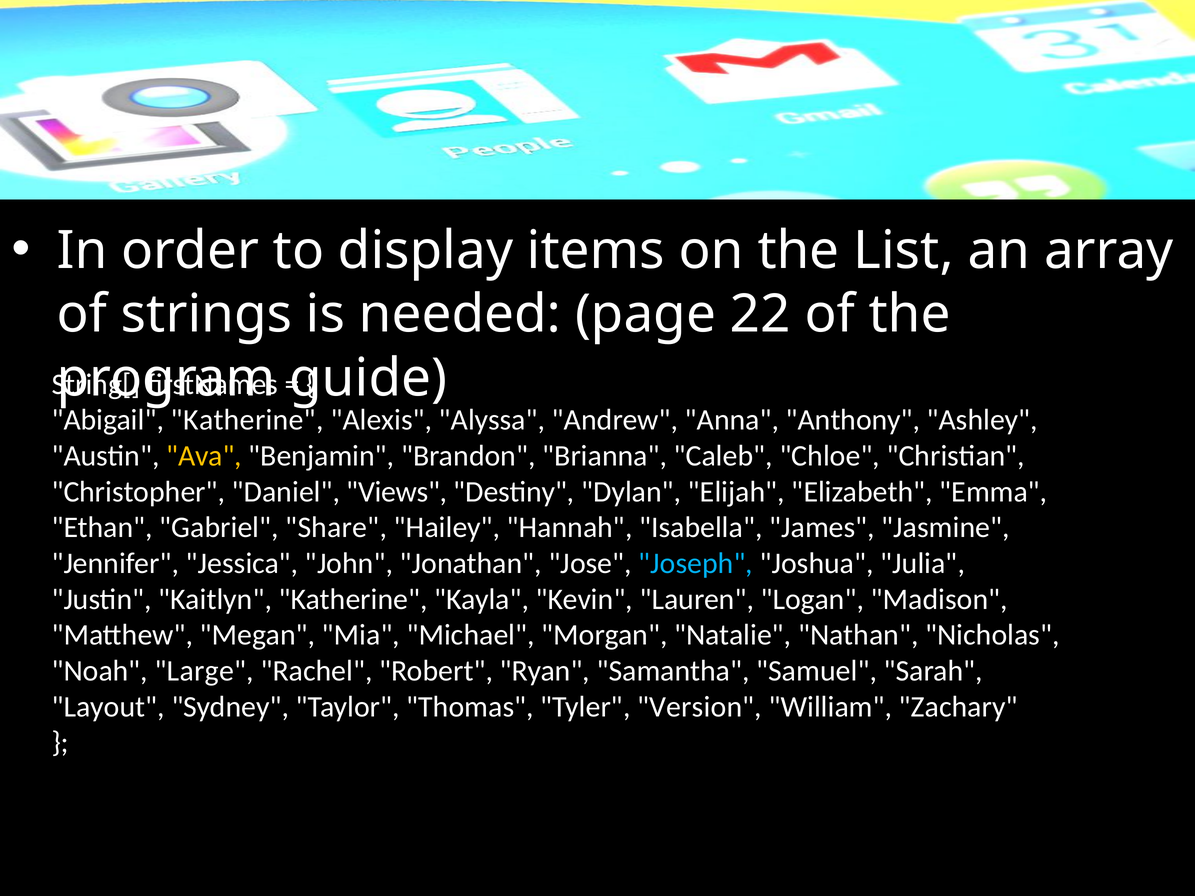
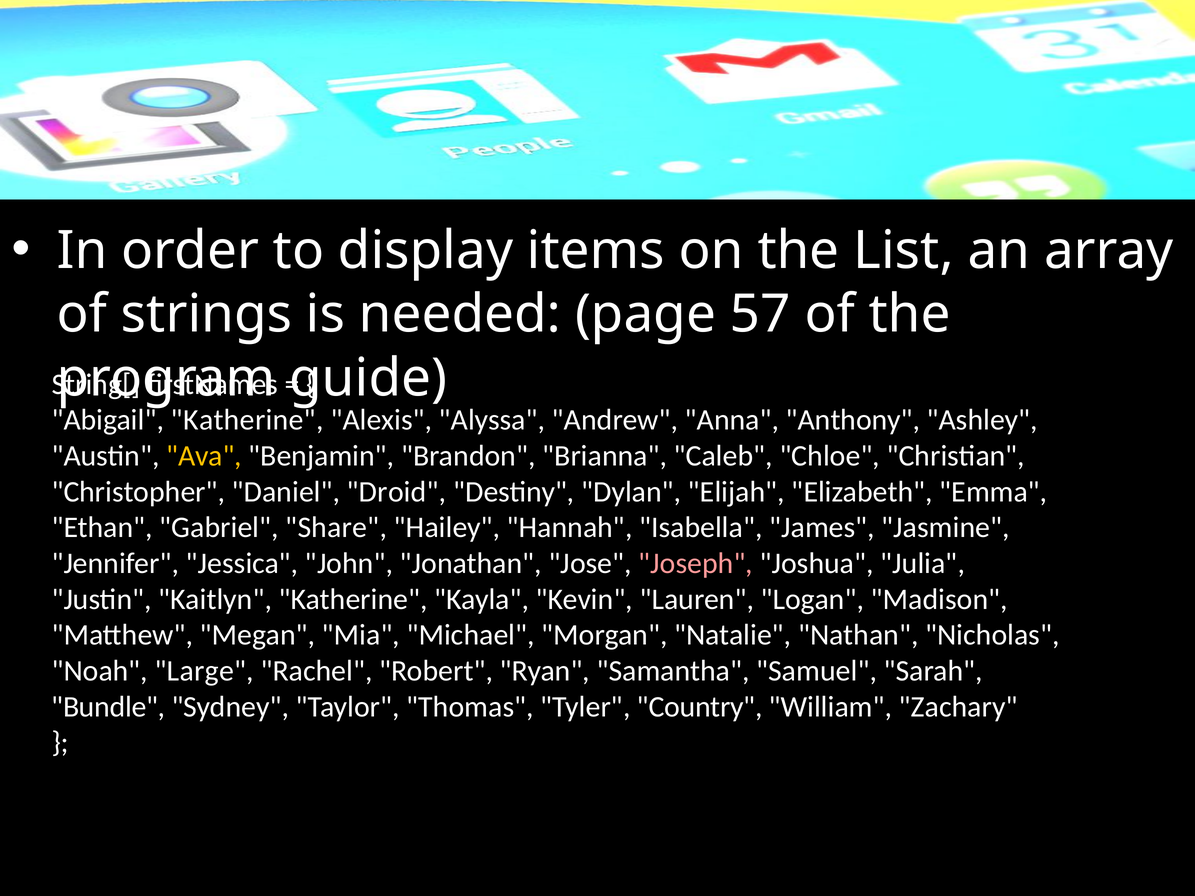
22: 22 -> 57 (760, 314)
Views: Views -> Droid (397, 492)
Joseph colour: light blue -> pink (696, 564)
Layout: Layout -> Bundle (108, 707)
Version: Version -> Country (700, 707)
